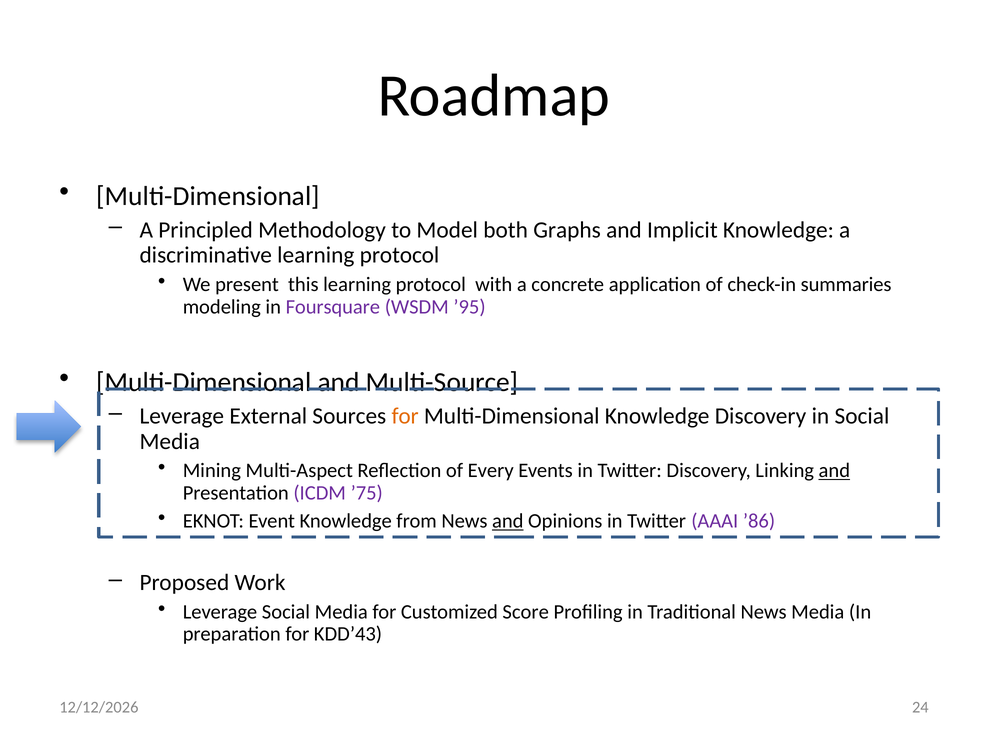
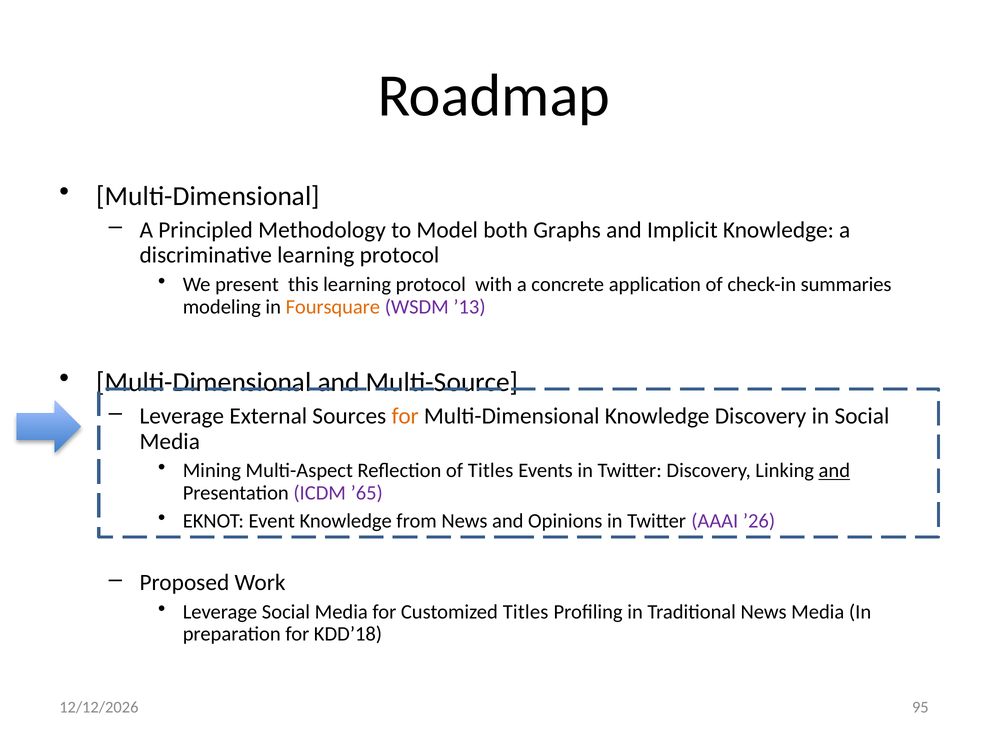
Foursquare colour: purple -> orange (333, 307)
’95: ’95 -> ’13 (470, 307)
of Every: Every -> Titles (491, 471)
’75: ’75 -> ’65 (367, 493)
and underline: present -> none (508, 521)
’86: ’86 -> ’26 (759, 521)
Customized Score: Score -> Titles (526, 612)
KDD’43: KDD’43 -> KDD’18 (348, 634)
24: 24 -> 95 (920, 707)
